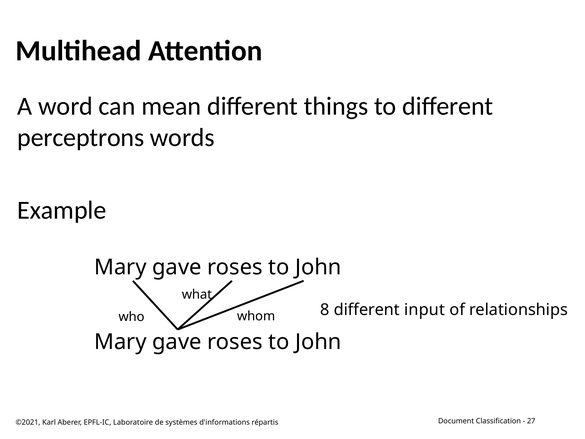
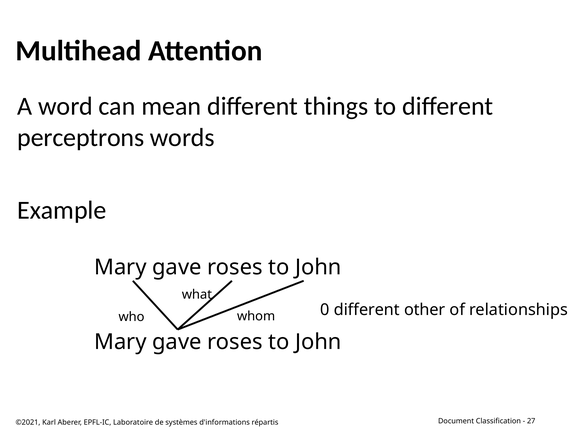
8: 8 -> 0 (325, 310)
input: input -> other (425, 310)
